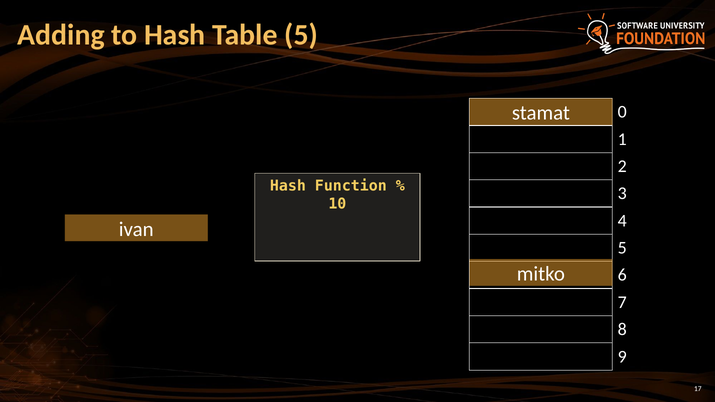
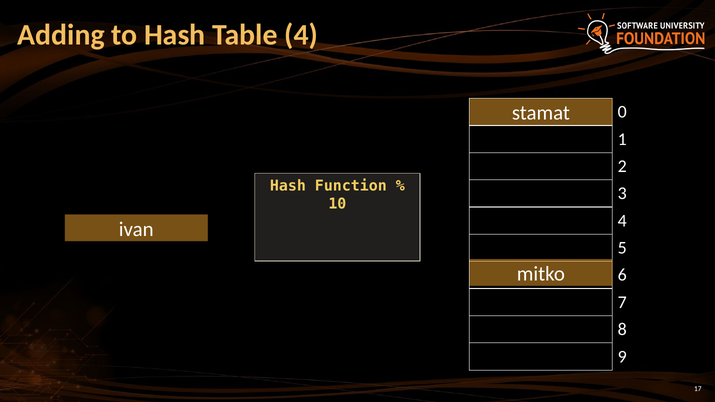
Table 5: 5 -> 4 (301, 35)
